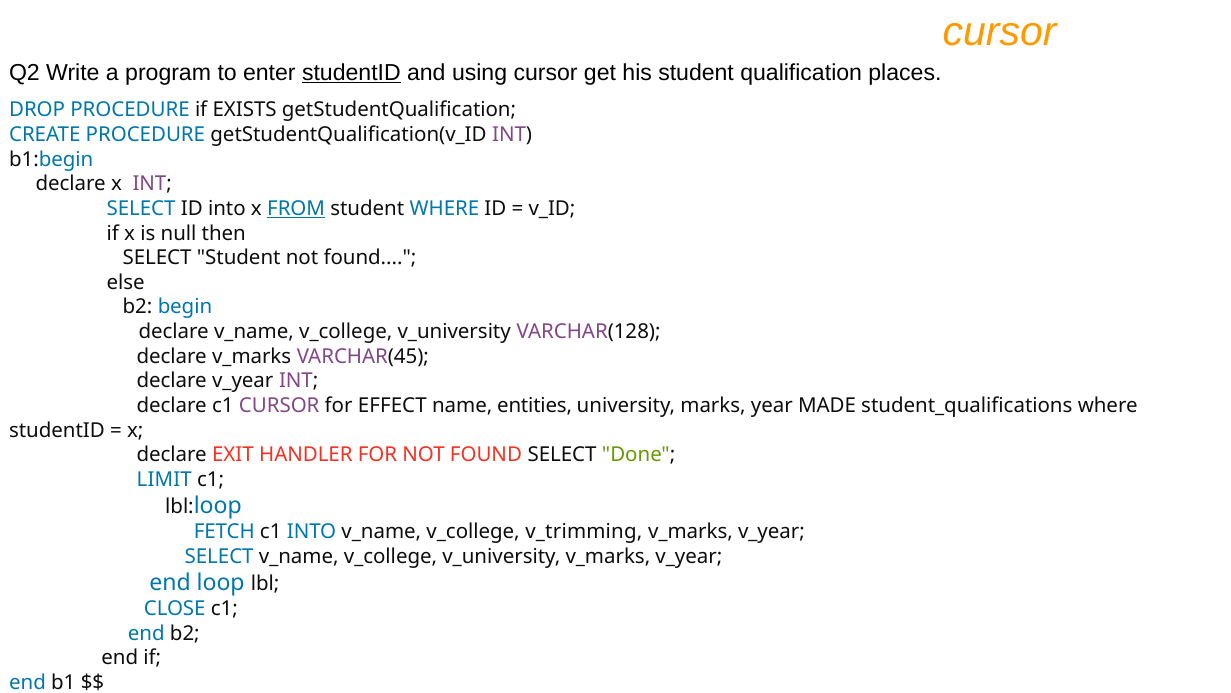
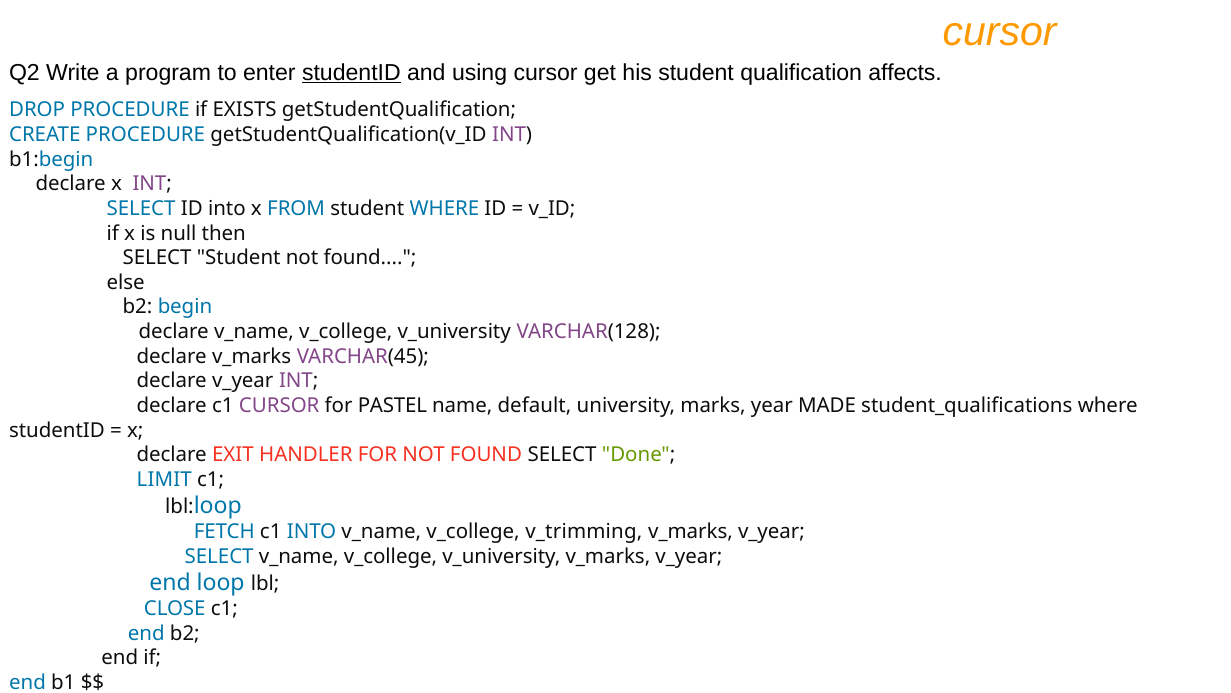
places: places -> affects (905, 73)
FROM underline: present -> none (296, 208)
EFFECT: EFFECT -> PASTEL (392, 405)
entities: entities -> default (534, 405)
